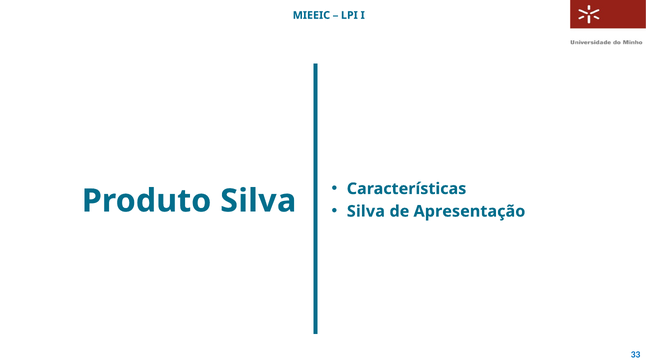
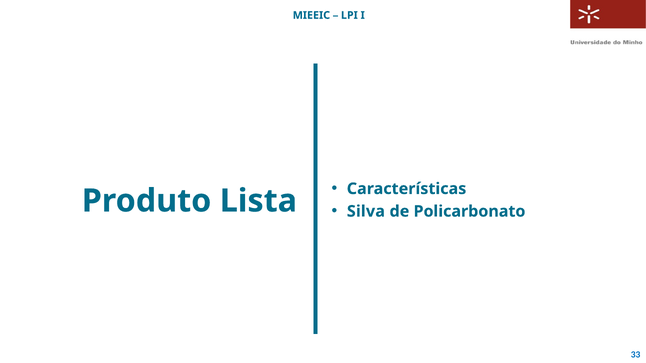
Produto Silva: Silva -> Lista (258, 201)
Apresentação: Apresentação -> Policarbonato (469, 212)
